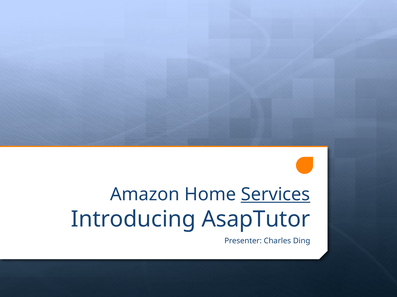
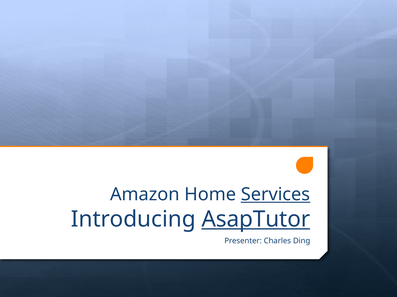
AsapTutor underline: none -> present (256, 220)
